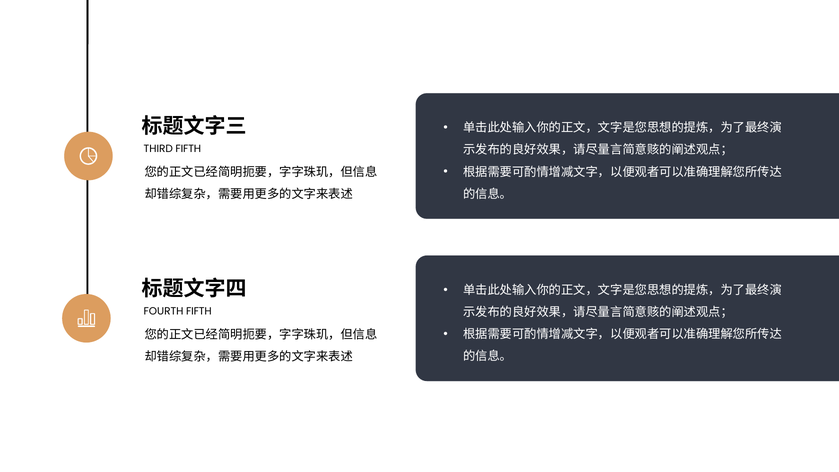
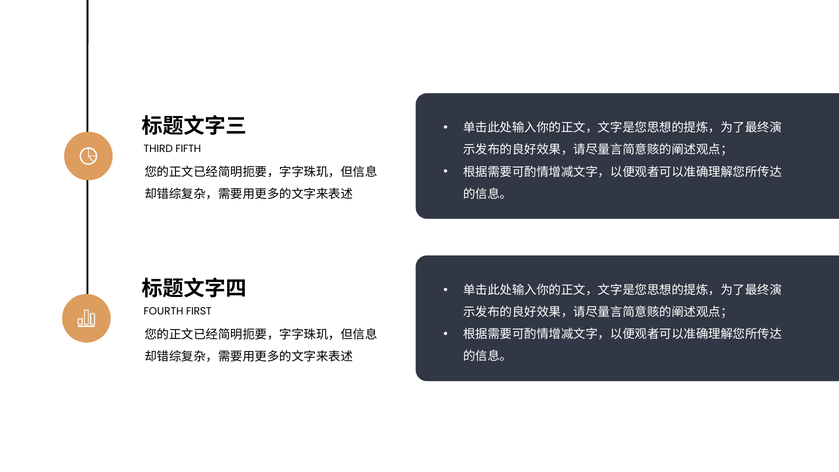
FOURTH FIFTH: FIFTH -> FIRST (199, 311)
